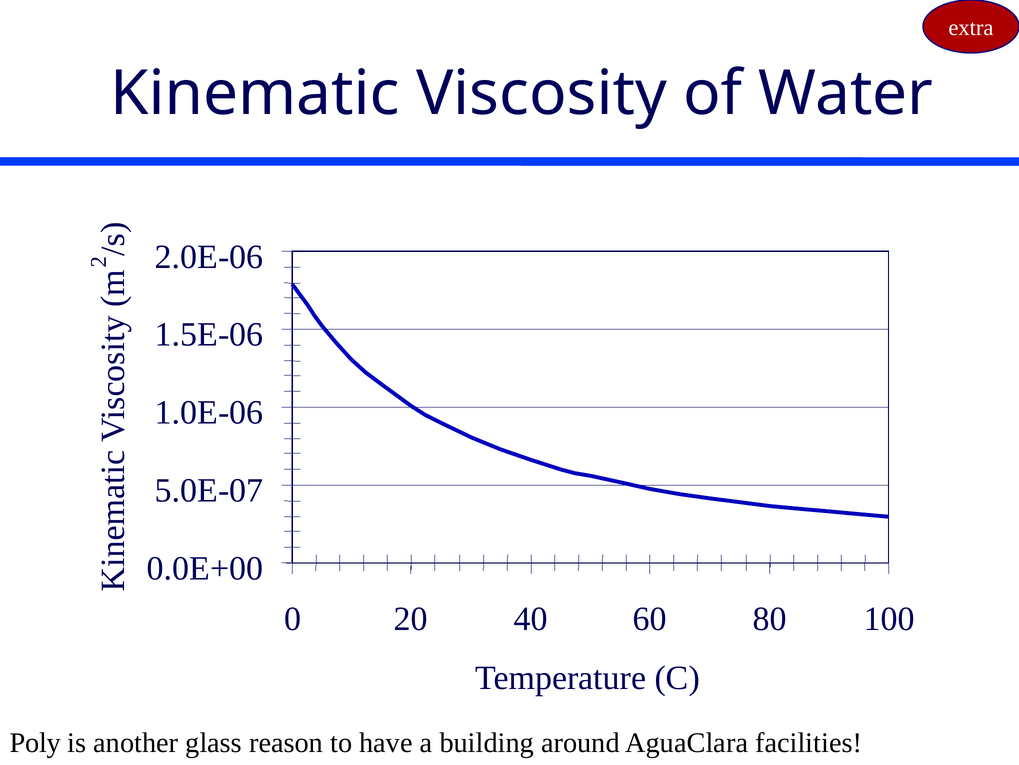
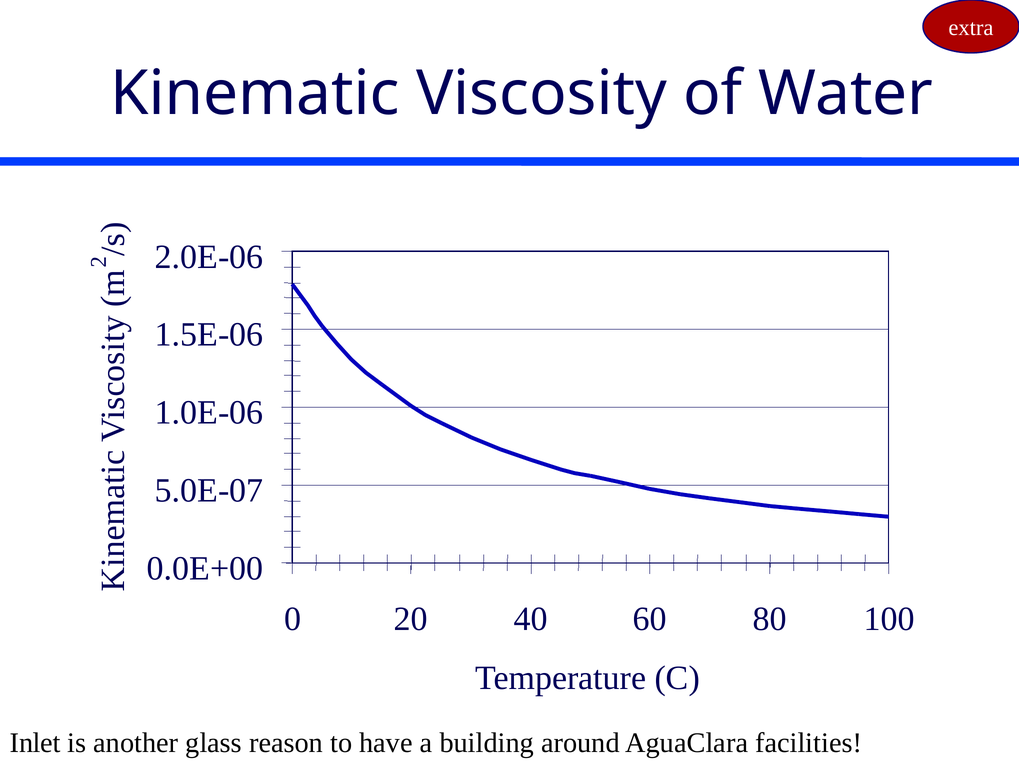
Poly: Poly -> Inlet (35, 742)
